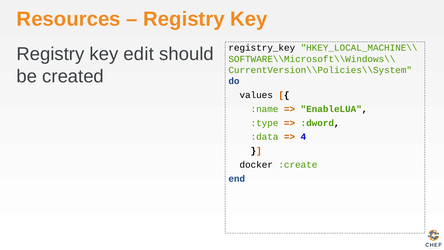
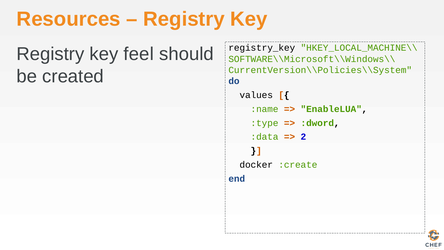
edit: edit -> feel (139, 54)
4: 4 -> 2 (303, 137)
